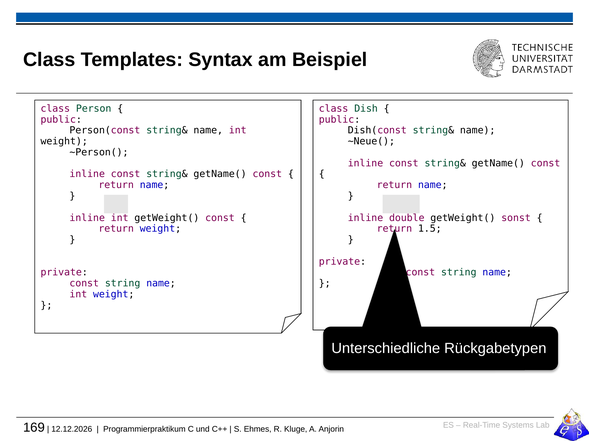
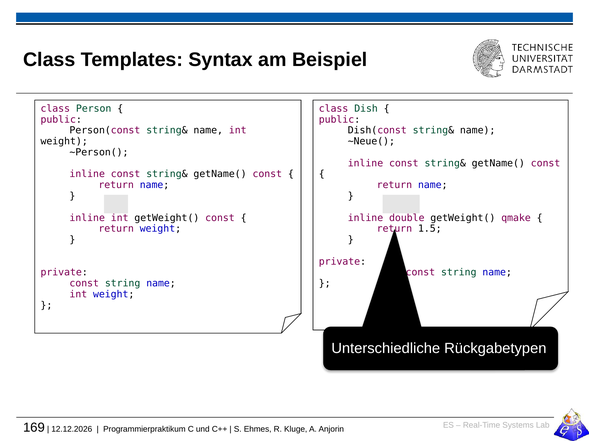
sonst: sonst -> qmake (516, 218)
